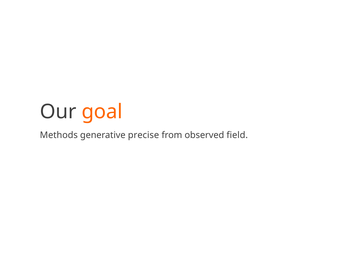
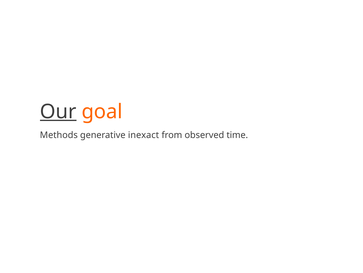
Our underline: none -> present (58, 111)
precise: precise -> inexact (144, 135)
field: field -> time (237, 135)
